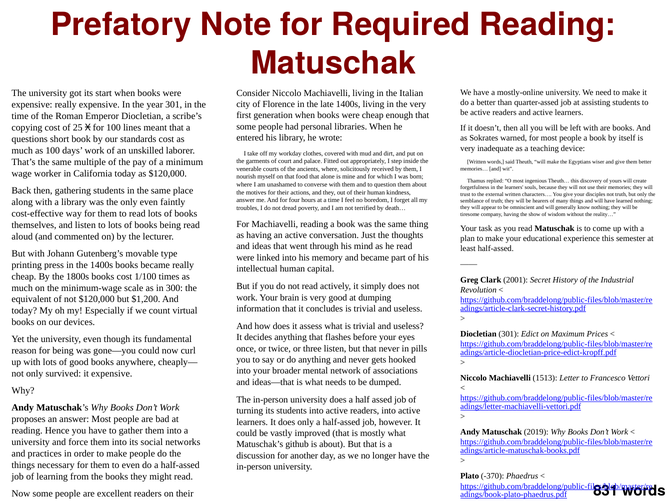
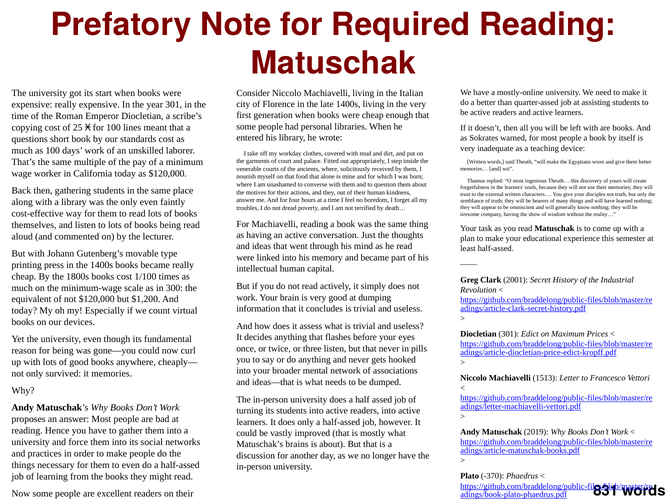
it expensive: expensive -> memories (112, 374)
github: github -> brains (297, 445)
